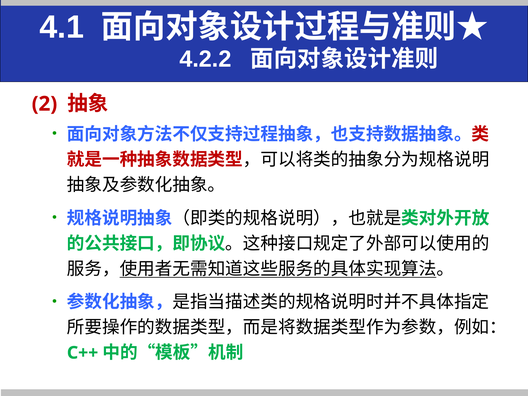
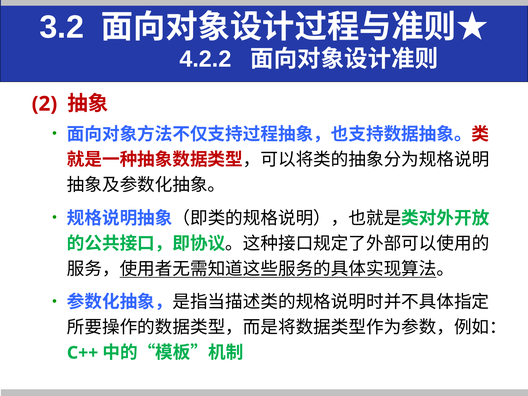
4.1: 4.1 -> 3.2 (62, 27)
